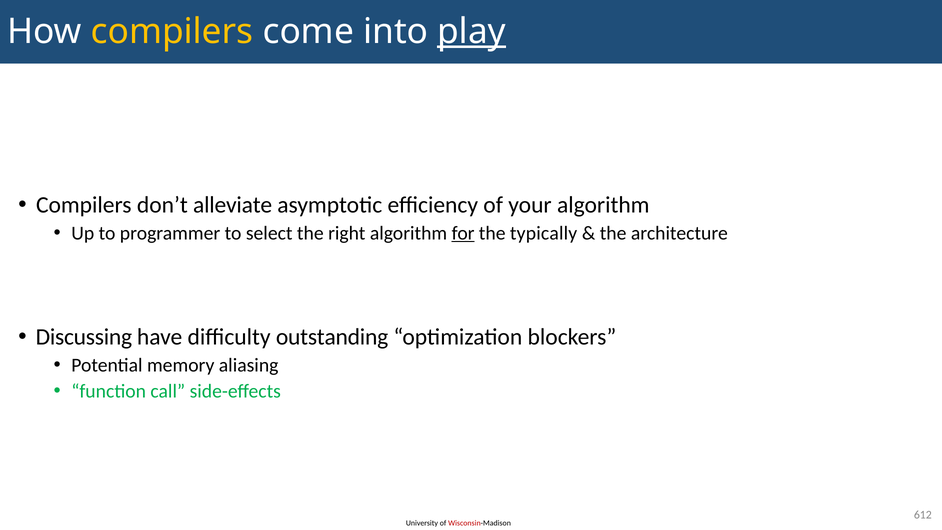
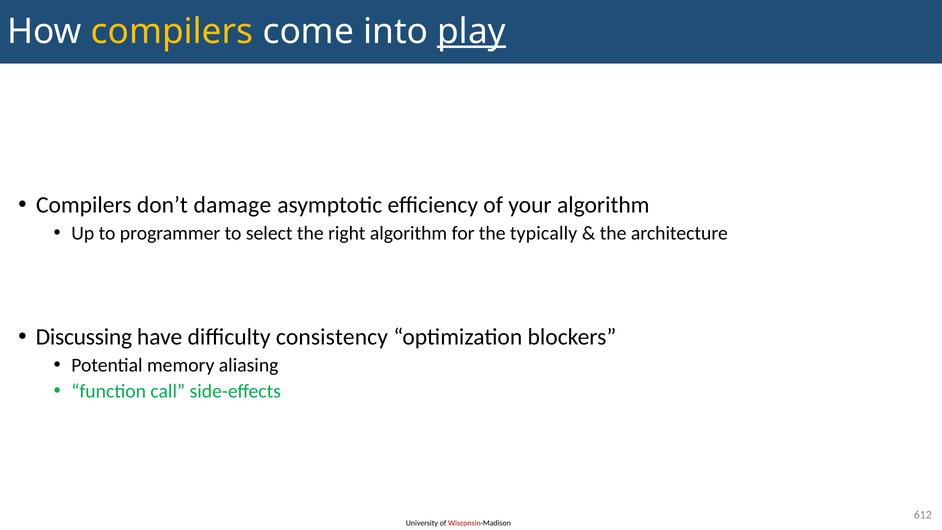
alleviate: alleviate -> damage (232, 205)
for underline: present -> none (463, 233)
outstanding: outstanding -> consistency (332, 337)
